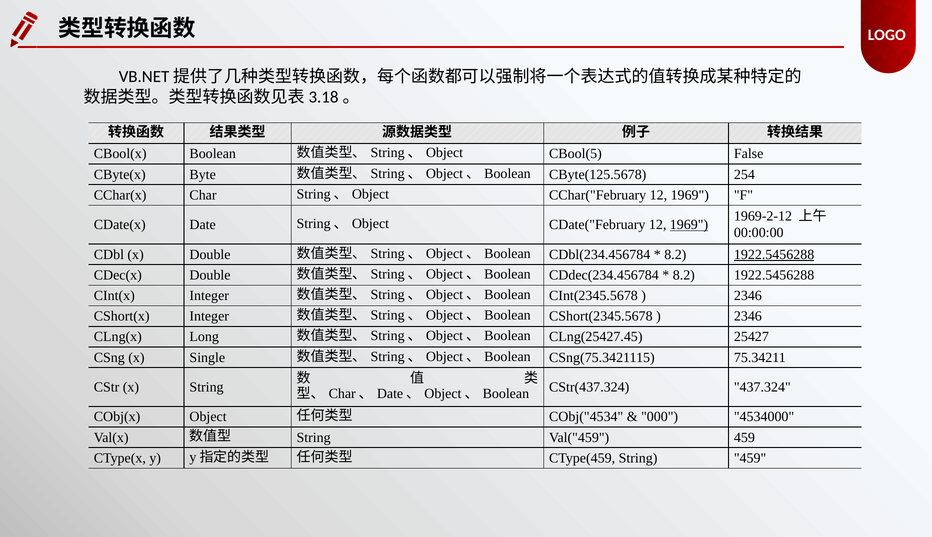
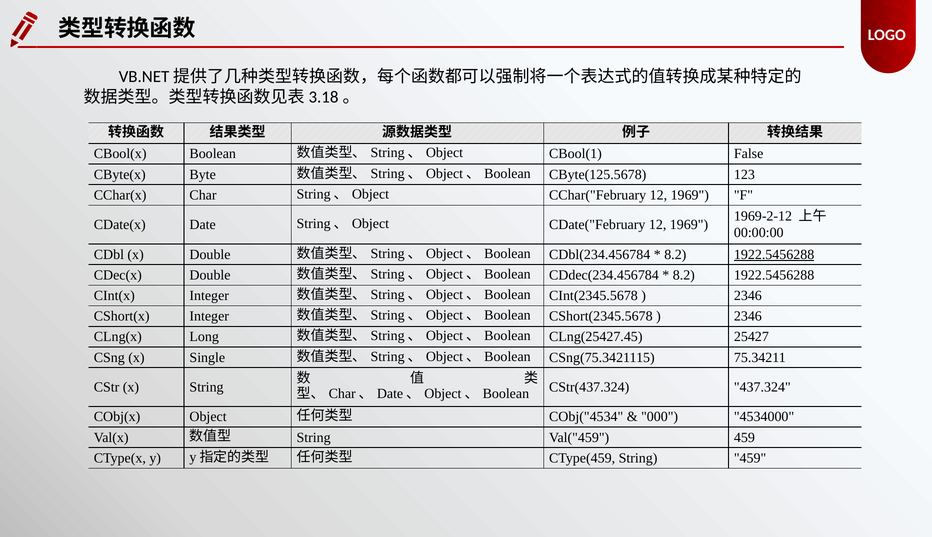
CBool(5: CBool(5 -> CBool(1 (575, 154)
254: 254 -> 123 (744, 174)
1969 underline: present -> none (689, 225)
